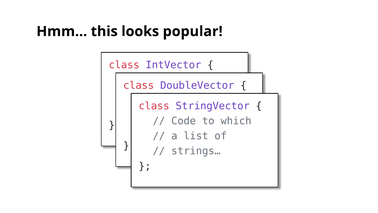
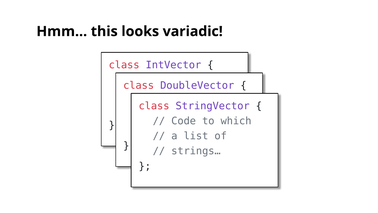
popular: popular -> variadic (193, 31)
